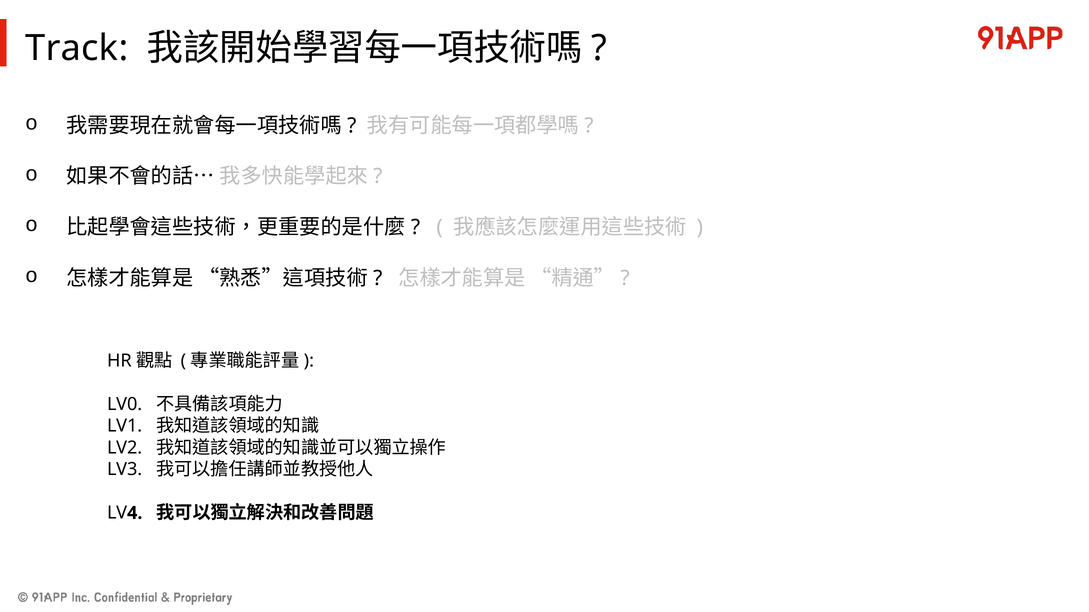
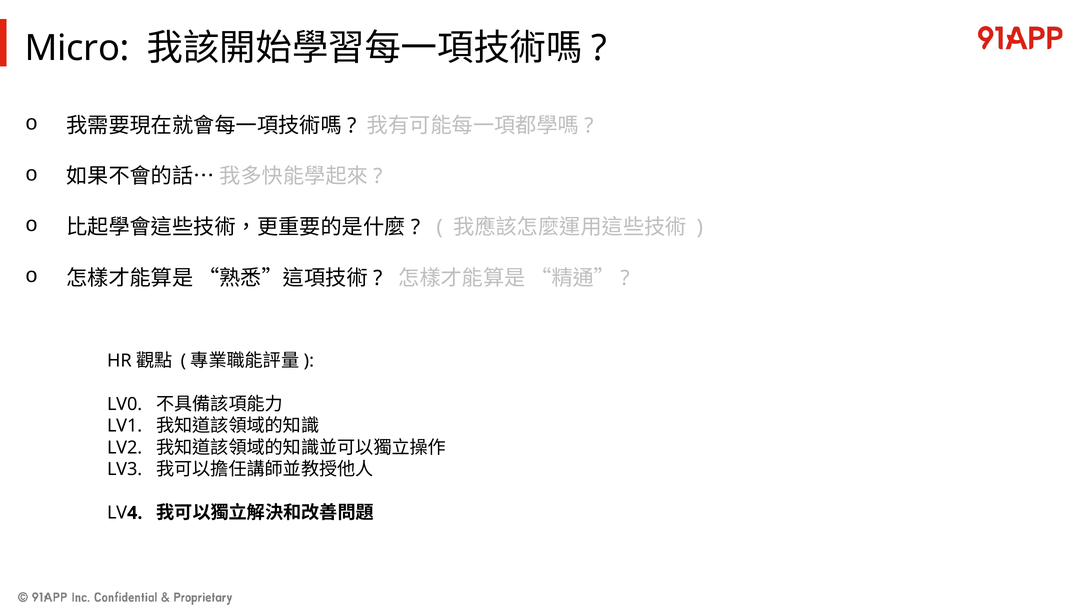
Track: Track -> Micro (77, 48)
